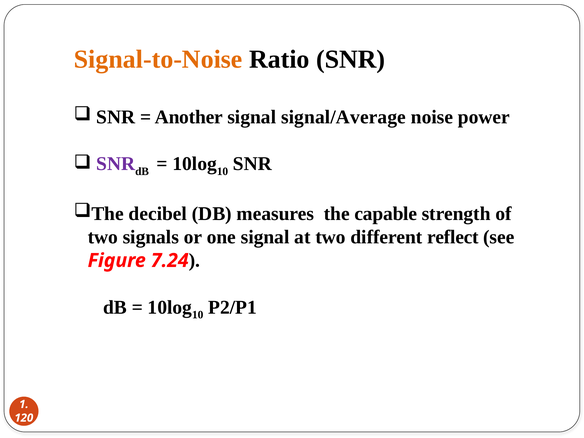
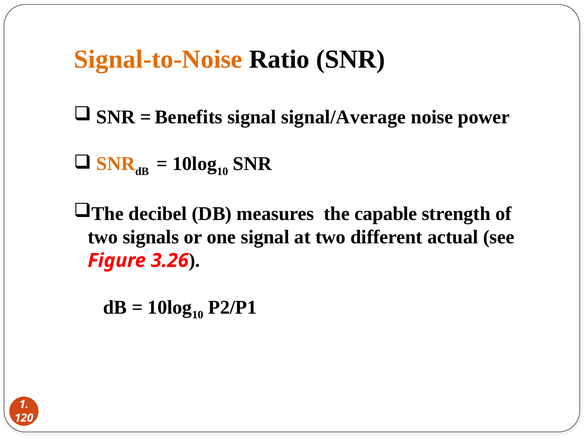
Another: Another -> Benefits (189, 117)
SNR colour: purple -> orange (116, 164)
reflect: reflect -> actual (453, 237)
7.24: 7.24 -> 3.26 (170, 261)
